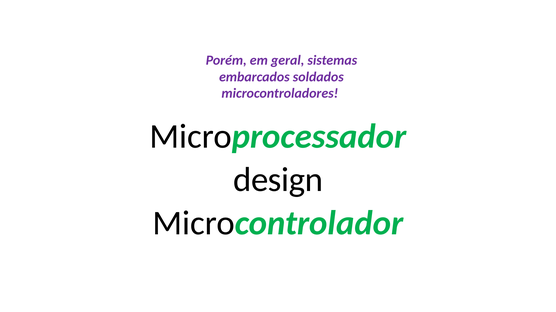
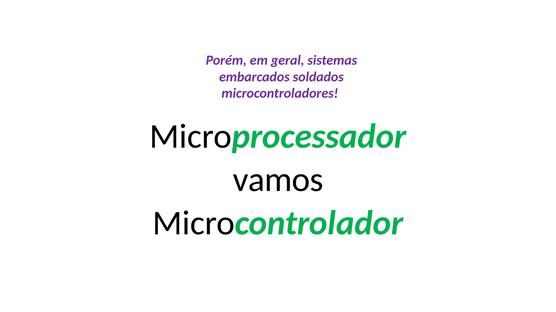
design: design -> vamos (278, 180)
